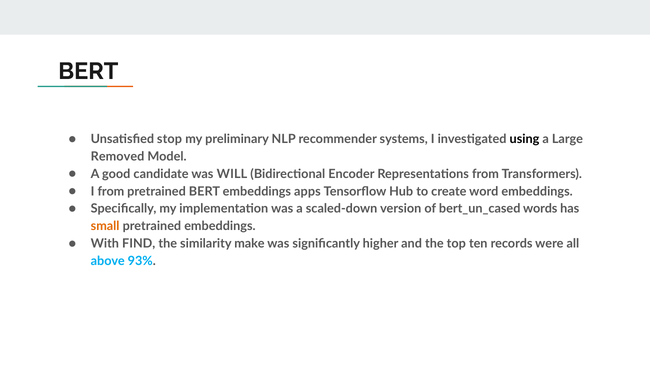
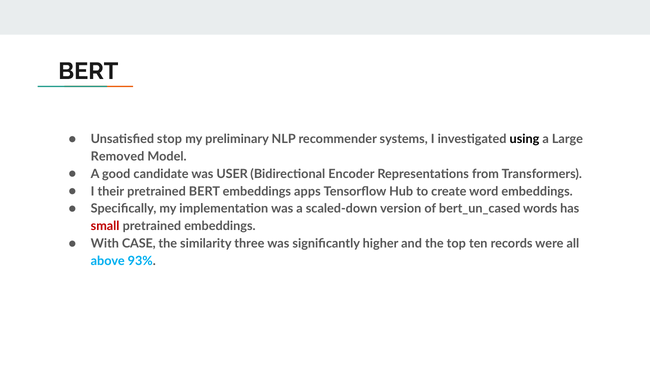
WILL: WILL -> USER (232, 174)
I from: from -> their (111, 191)
small colour: orange -> red (105, 226)
FIND: FIND -> CASE (139, 243)
make: make -> three (249, 243)
